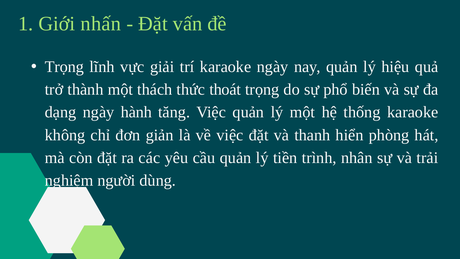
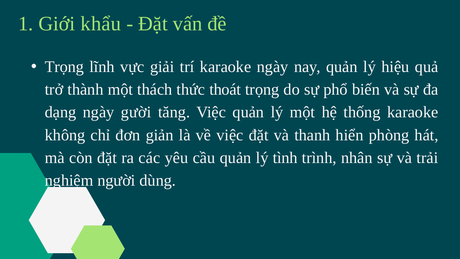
nhấn: nhấn -> khẩu (101, 24)
hành: hành -> gười (136, 112)
tiền: tiền -> tình (285, 158)
